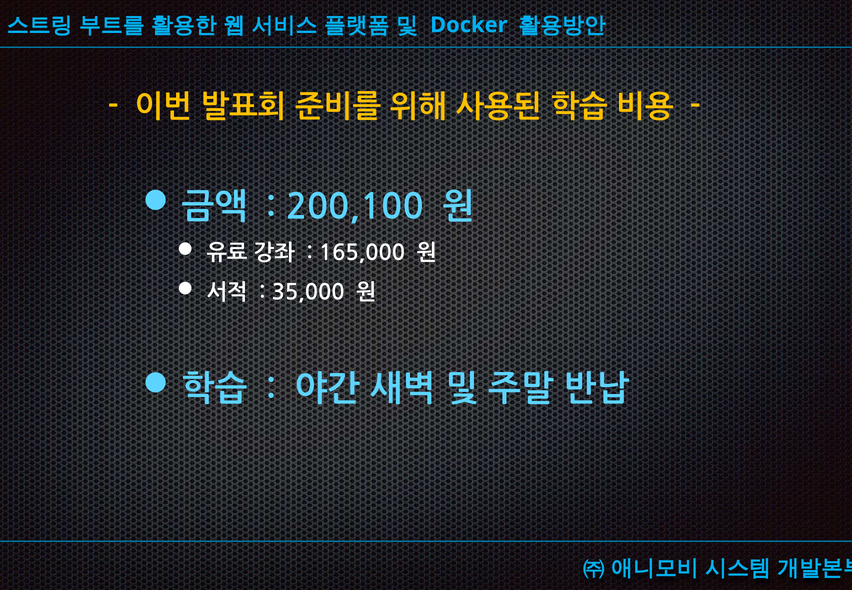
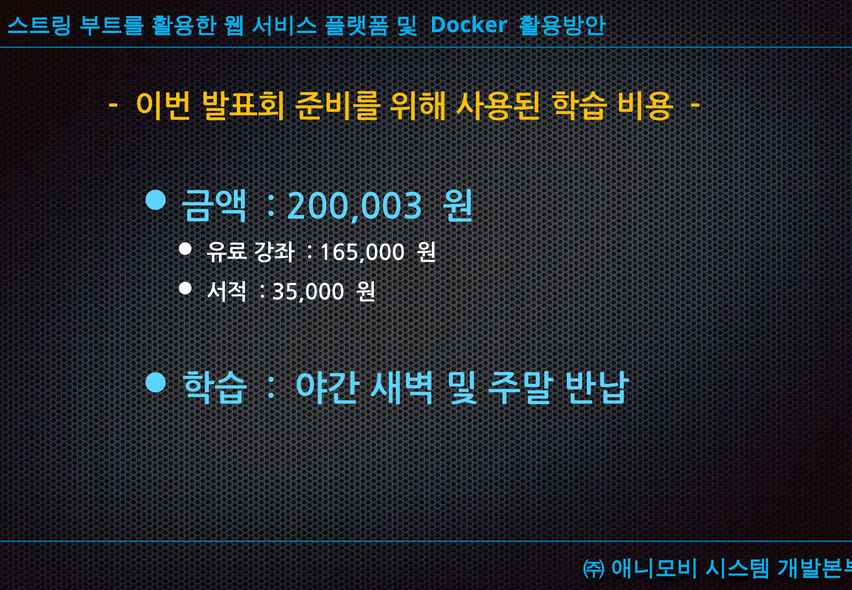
200,100: 200,100 -> 200,003 (355, 207)
